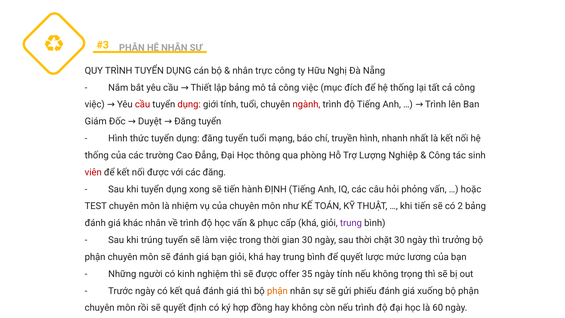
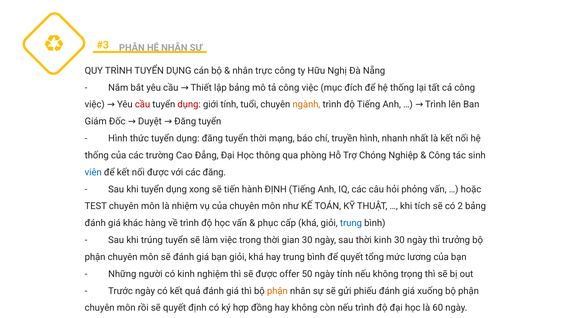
ngành colour: red -> orange (306, 104)
tuyển tuổi: tuổi -> thời (258, 138)
Lượng: Lượng -> Chóng (373, 155)
viên colour: red -> blue (93, 172)
khi tiến: tiến -> tích (422, 206)
khác nhân: nhân -> hàng (156, 223)
trung colour: purple -> blue (351, 223)
thời chặt: chặt -> kinh (383, 240)
lược: lược -> tổng (375, 257)
35: 35 -> 50 (307, 274)
